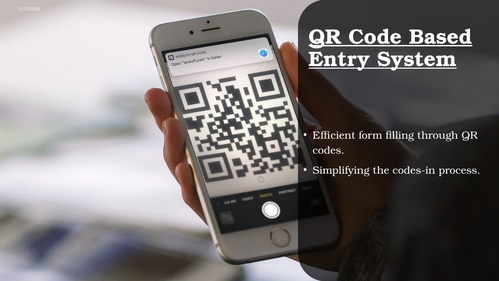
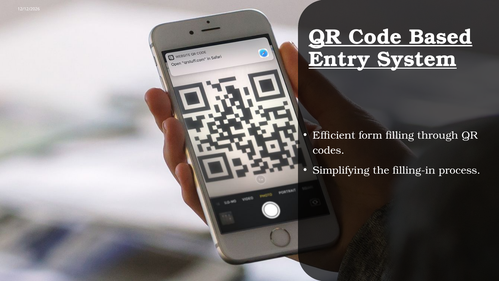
codes-in: codes-in -> filling-in (414, 170)
